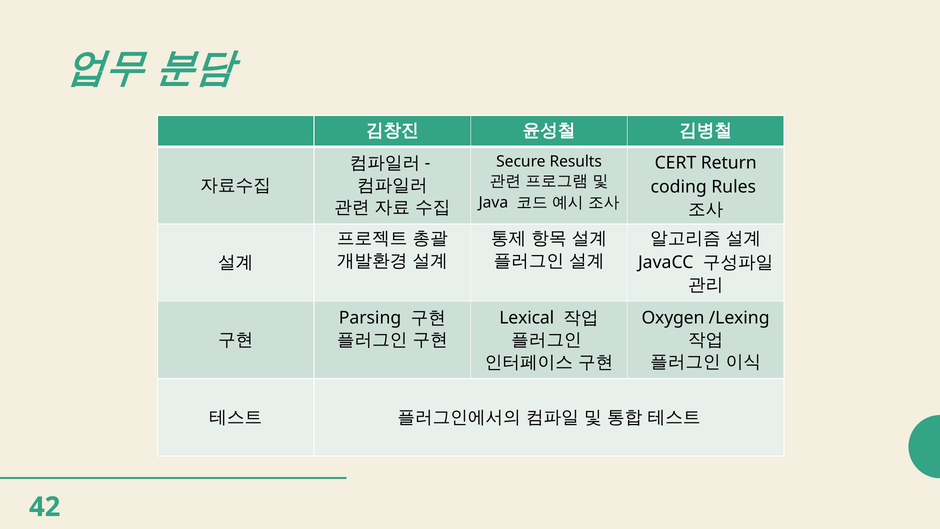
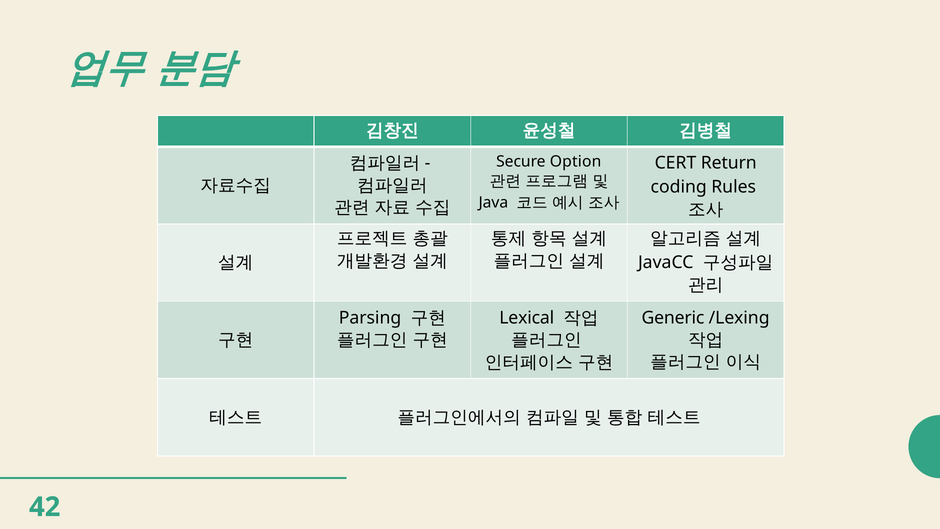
Results: Results -> Option (576, 162)
Oxygen: Oxygen -> Generic (673, 318)
